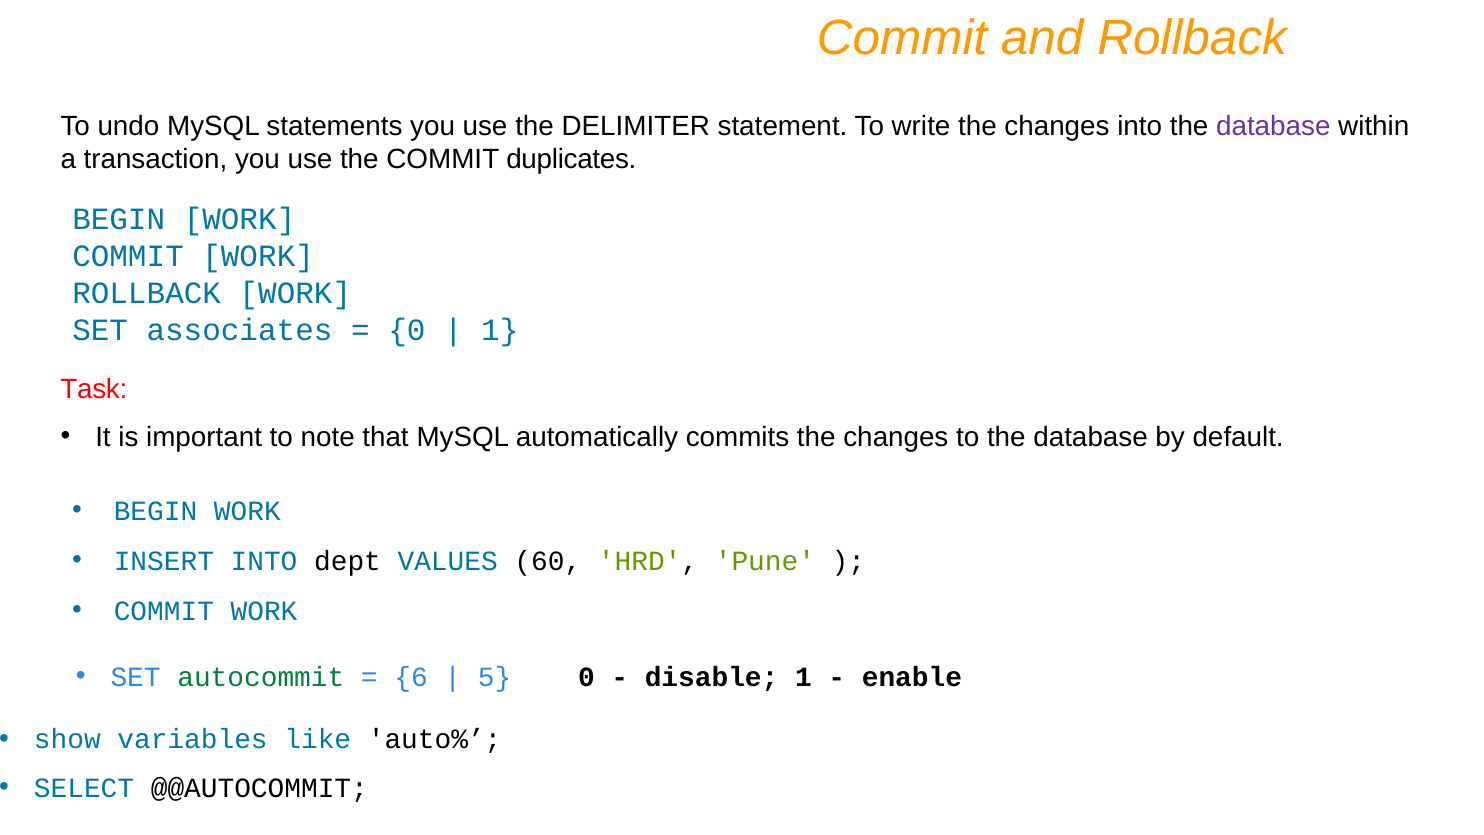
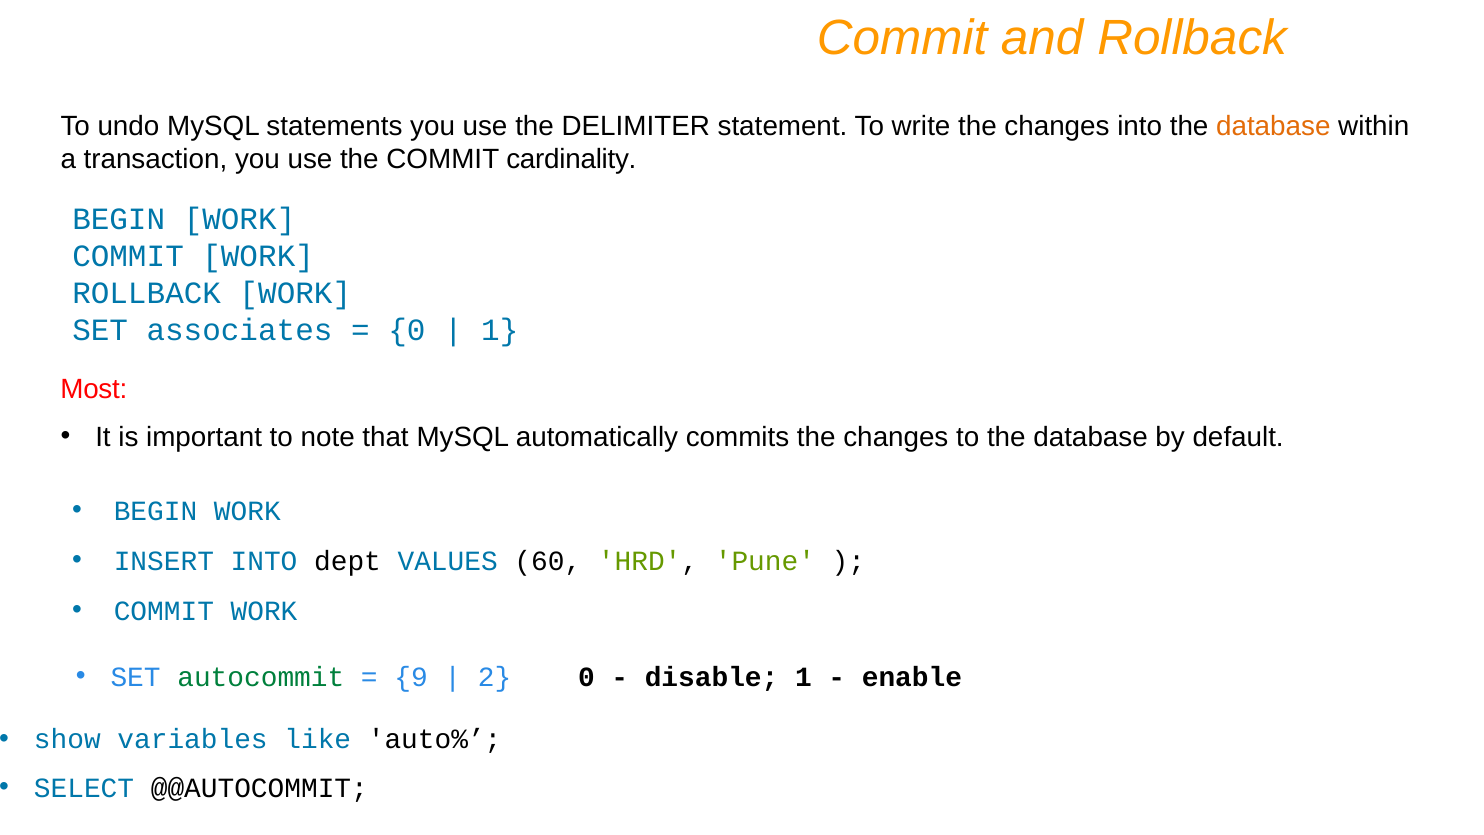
database colour: purple -> orange (1273, 126)
duplicates: duplicates -> cardinality (571, 159)
Task: Task -> Most (94, 389)
6: 6 -> 9 (411, 677)
5: 5 -> 2 (495, 677)
